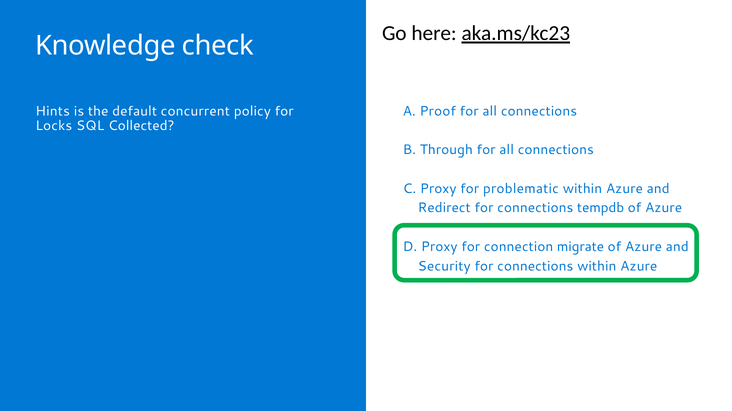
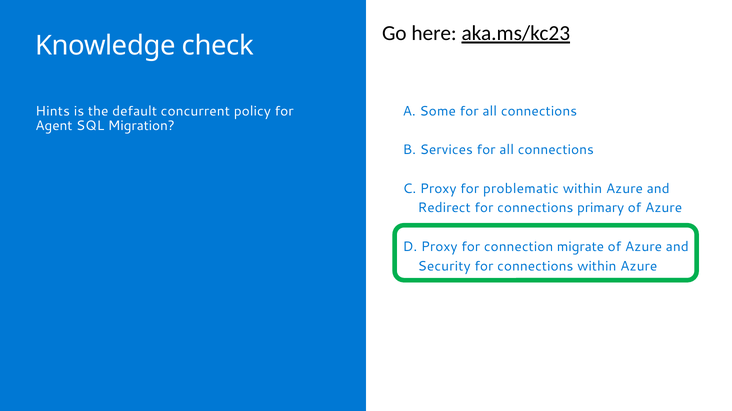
Proof: Proof -> Some (438, 111)
Locks: Locks -> Agent (54, 126)
Collected: Collected -> Migration (141, 126)
Through: Through -> Services (446, 150)
tempdb: tempdb -> primary (601, 208)
